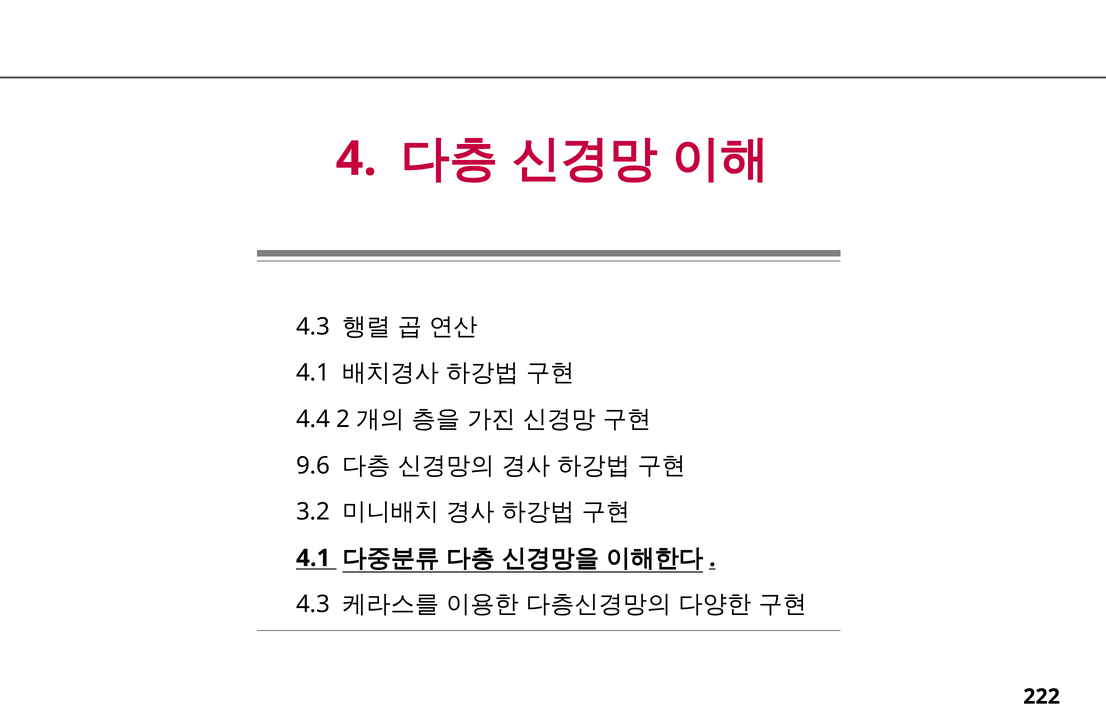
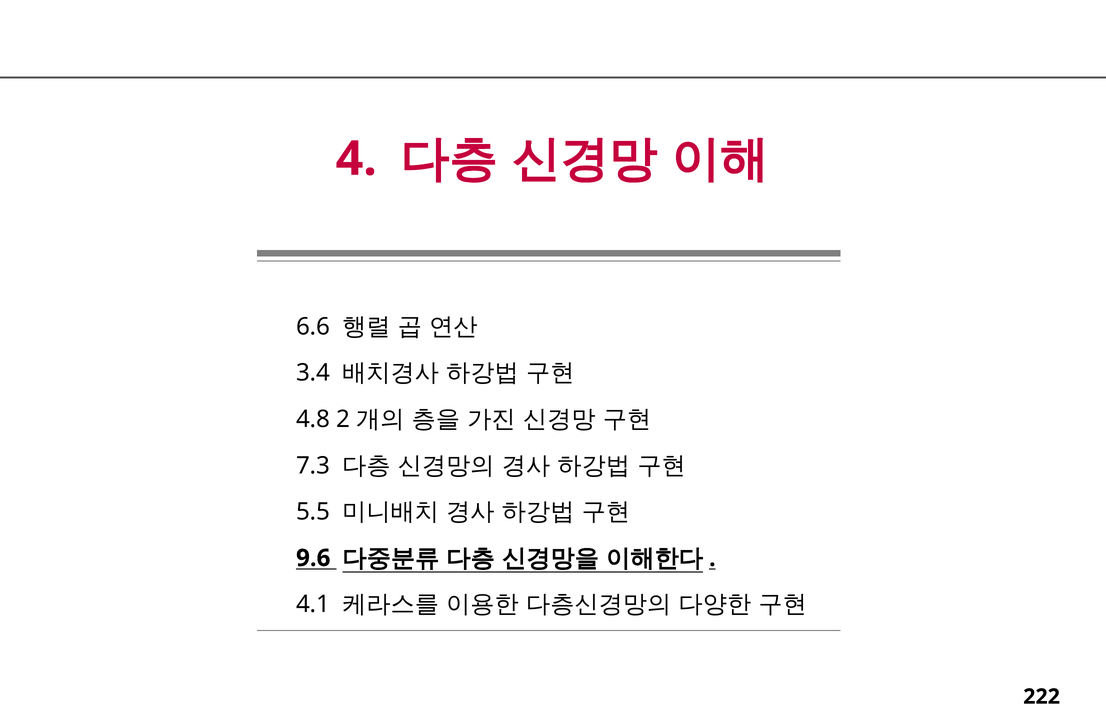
4.3: 4.3 -> 6.6 (313, 327)
4.1: 4.1 -> 3.4 (313, 373)
4.4: 4.4 -> 4.8 (313, 420)
9.6: 9.6 -> 7.3 (313, 466)
3.2: 3.2 -> 5.5 (313, 512)
4.1: 4.1 -> 9.6 (313, 558)
4.3: 4.3 -> 4.1 (313, 605)
